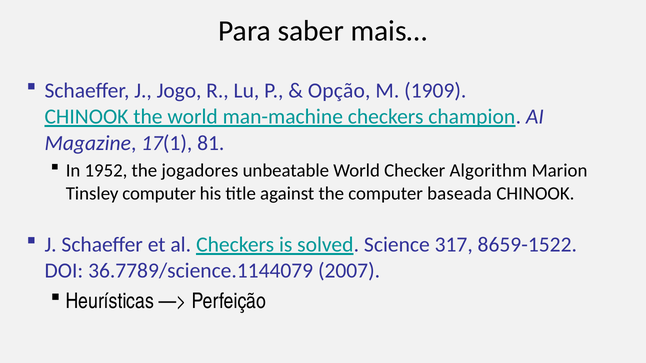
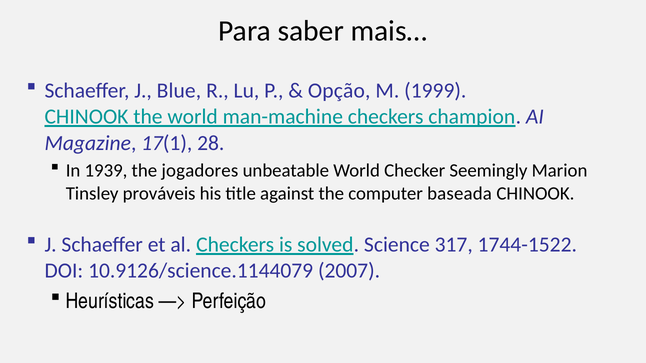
Jogo: Jogo -> Blue (179, 91)
1909: 1909 -> 1999 (435, 91)
81: 81 -> 28 (211, 143)
1952: 1952 -> 1939 (106, 171)
Algorithm: Algorithm -> Seemingly (488, 171)
Tinsley computer: computer -> prováveis (159, 193)
8659-1522: 8659-1522 -> 1744-1522 (527, 245)
36.7789/science.1144079: 36.7789/science.1144079 -> 10.9126/science.1144079 (201, 271)
